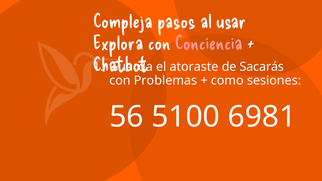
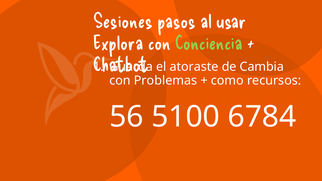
Compleja: Compleja -> Sesiones (123, 22)
Conciencia colour: pink -> light green (209, 43)
Sacarás: Sacarás -> Cambia (262, 67)
sesiones: sesiones -> recursos (274, 80)
6981: 6981 -> 6784 (262, 117)
